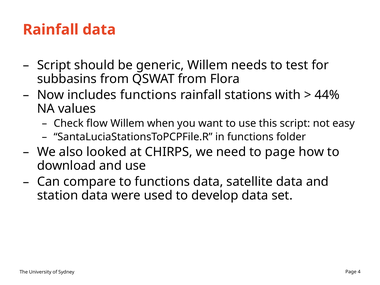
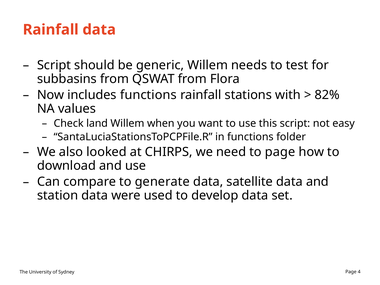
44%: 44% -> 82% (327, 95)
flow: flow -> land (97, 123)
to functions: functions -> generate (162, 182)
